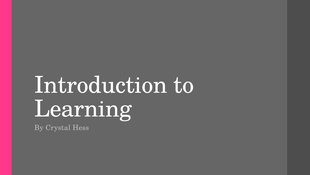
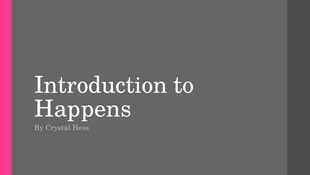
Learning: Learning -> Happens (83, 108)
